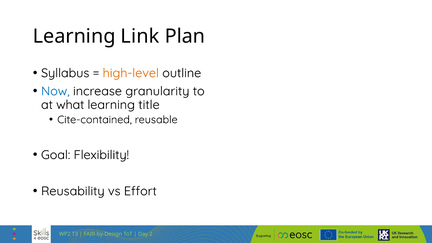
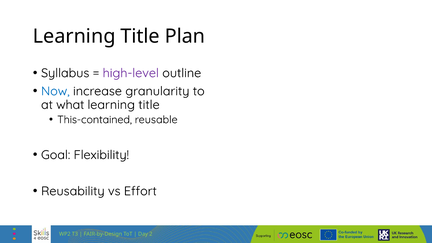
Link: Link -> Title (140, 36)
high-level colour: orange -> purple (131, 73)
Cite-contained: Cite-contained -> This-contained (95, 120)
